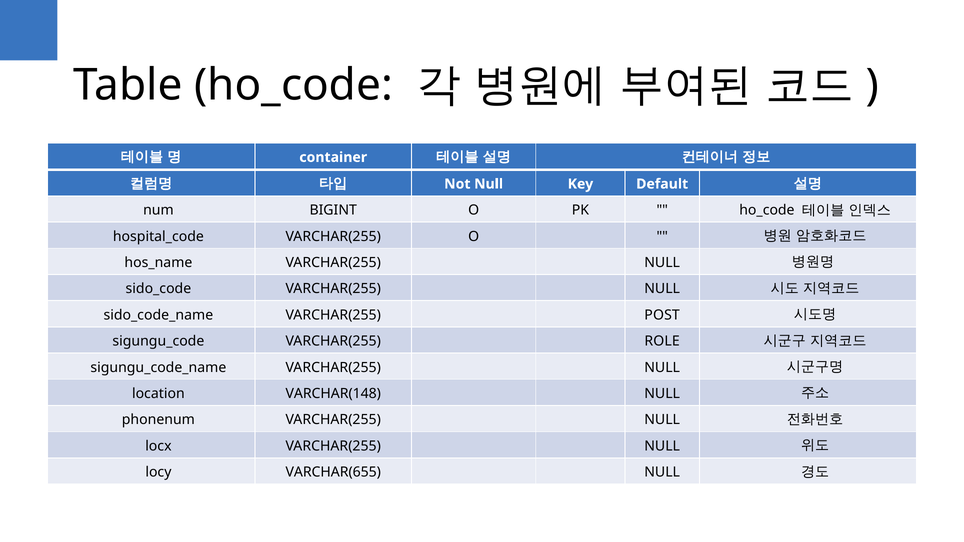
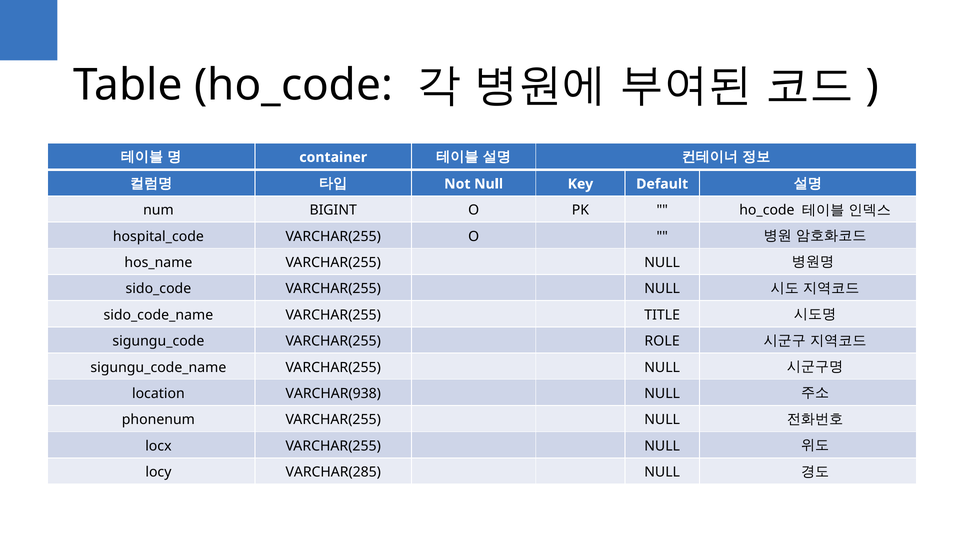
POST: POST -> TITLE (662, 315)
VARCHAR(148: VARCHAR(148 -> VARCHAR(938 (333, 394)
VARCHAR(655: VARCHAR(655 -> VARCHAR(285 (333, 472)
